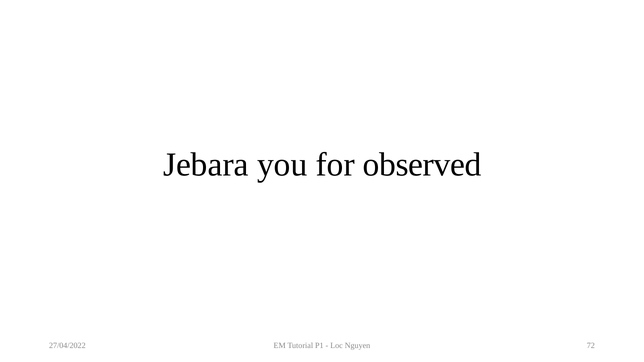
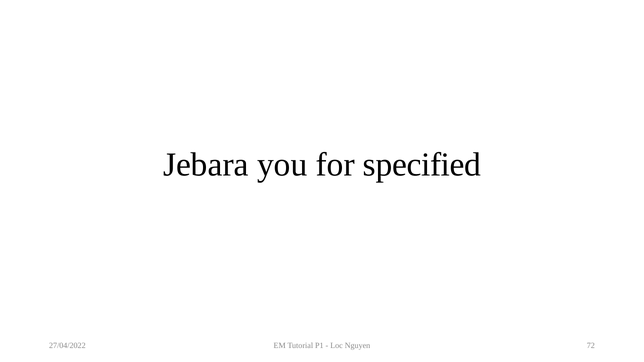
observed: observed -> specified (422, 165)
